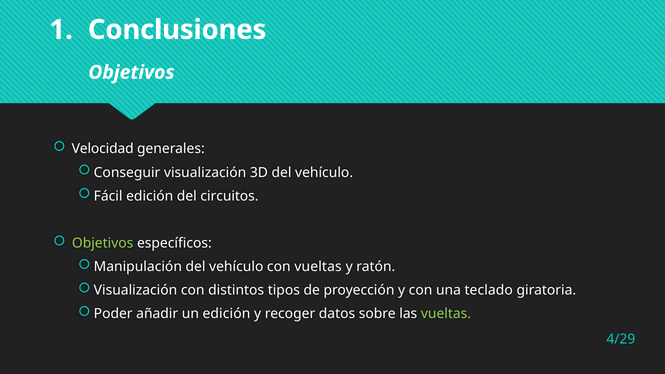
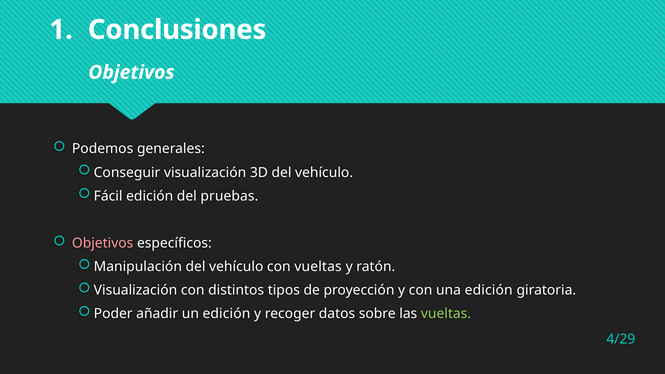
Velocidad: Velocidad -> Podemos (103, 149)
circuitos: circuitos -> pruebas (229, 196)
Objetivos colour: light green -> pink (103, 243)
una teclado: teclado -> edición (489, 290)
